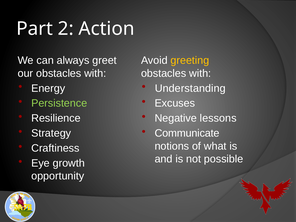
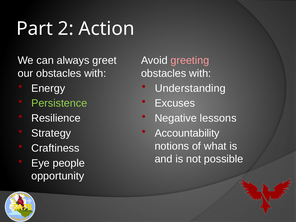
greeting colour: yellow -> pink (190, 60)
Communicate: Communicate -> Accountability (187, 133)
growth: growth -> people (69, 163)
